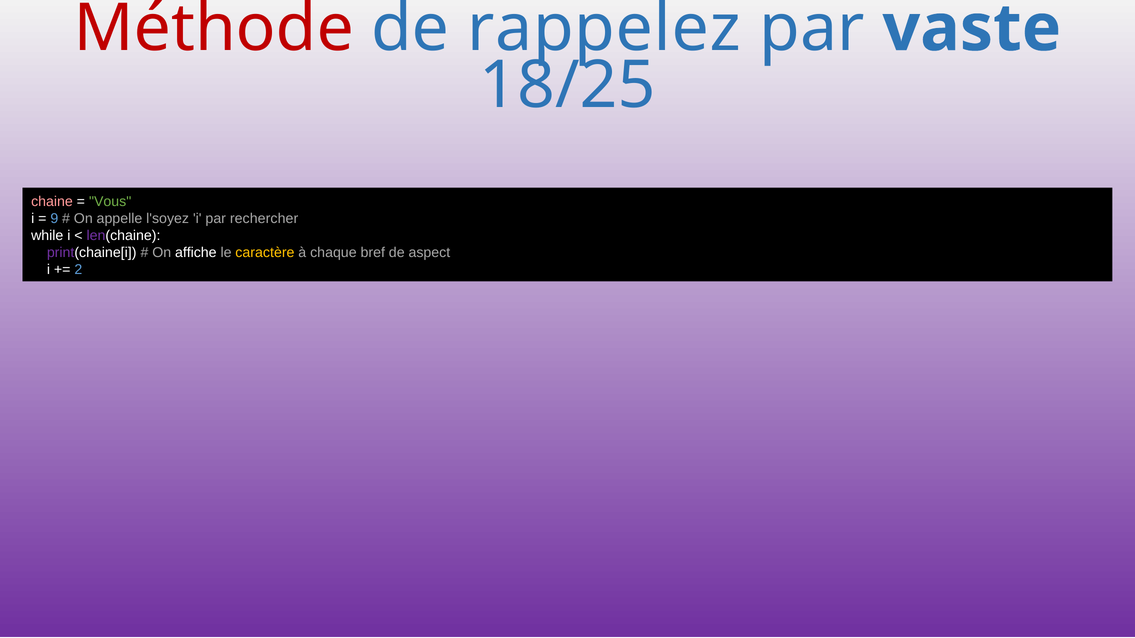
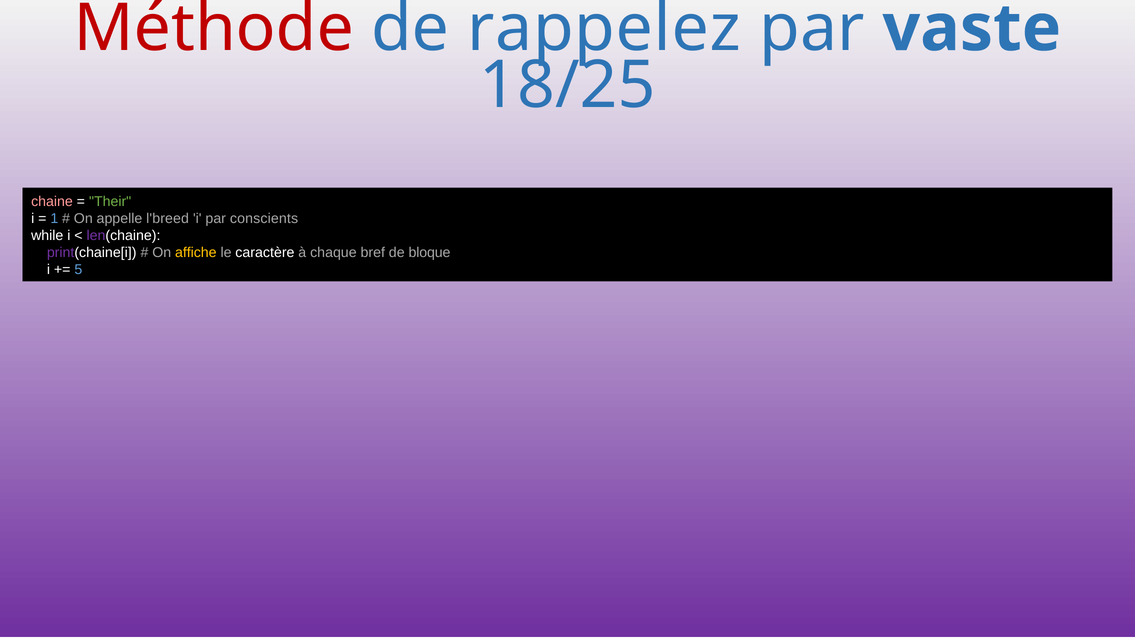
Vous: Vous -> Their (110, 202)
9: 9 -> 1 (54, 219)
l'soyez: l'soyez -> l'breed (168, 219)
rechercher: rechercher -> conscients (264, 219)
affiche colour: white -> yellow (196, 253)
caractère colour: yellow -> white (265, 253)
aspect: aspect -> bloque (429, 253)
2: 2 -> 5 (78, 270)
